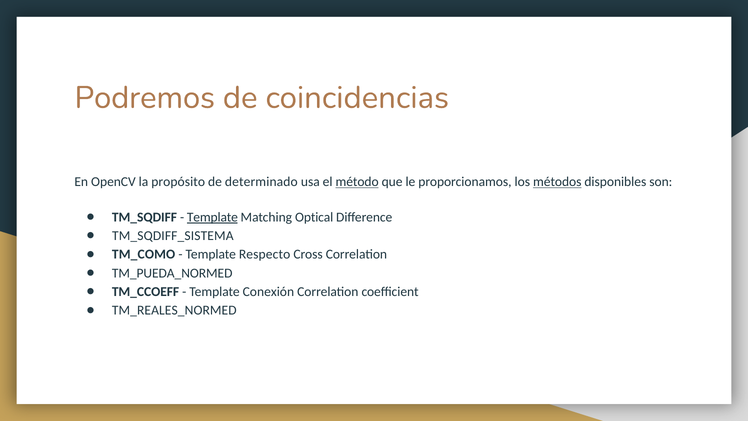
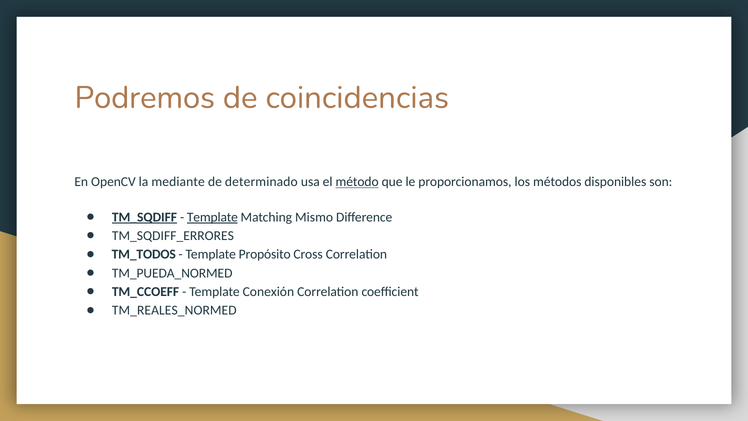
propósito: propósito -> mediante (178, 182)
métodos underline: present -> none (557, 182)
TM_SQDIFF underline: none -> present (144, 217)
Optical: Optical -> Mismo (314, 217)
TM_SQDIFF_SISTEMA: TM_SQDIFF_SISTEMA -> TM_SQDIFF_ERRORES (173, 236)
TM_COMO: TM_COMO -> TM_TODOS (144, 254)
Respecto: Respecto -> Propósito (265, 254)
